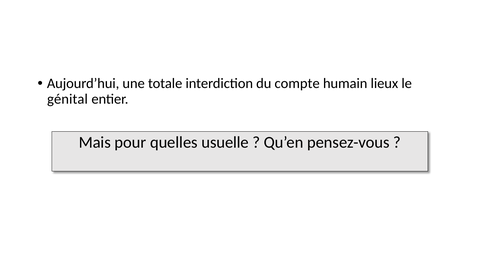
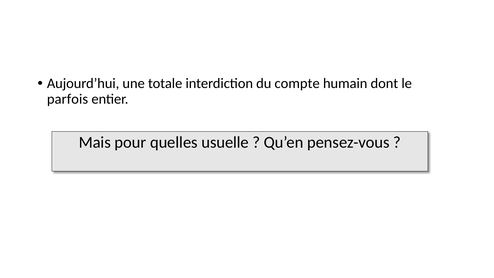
lieux: lieux -> dont (384, 84)
génital: génital -> parfois (68, 99)
